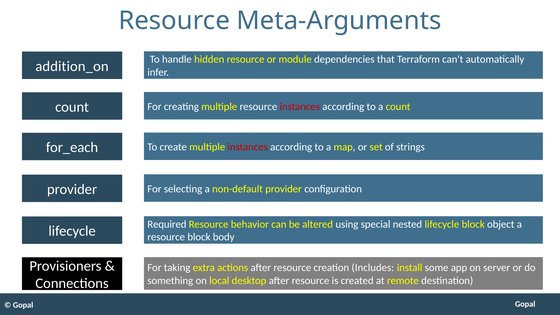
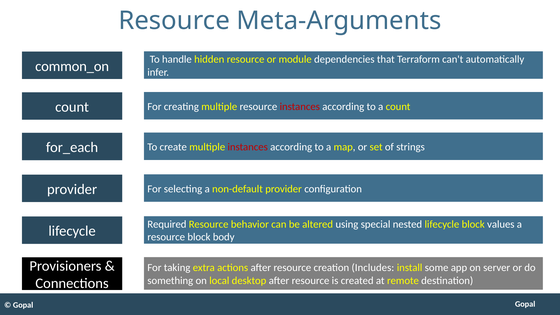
addition_on: addition_on -> common_on (72, 66)
object: object -> values (501, 224)
